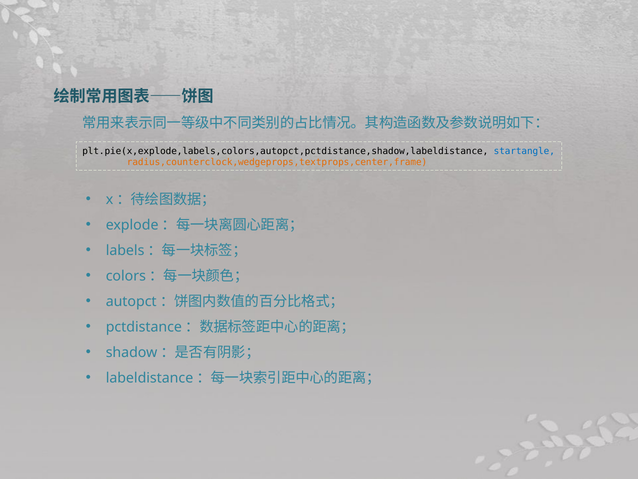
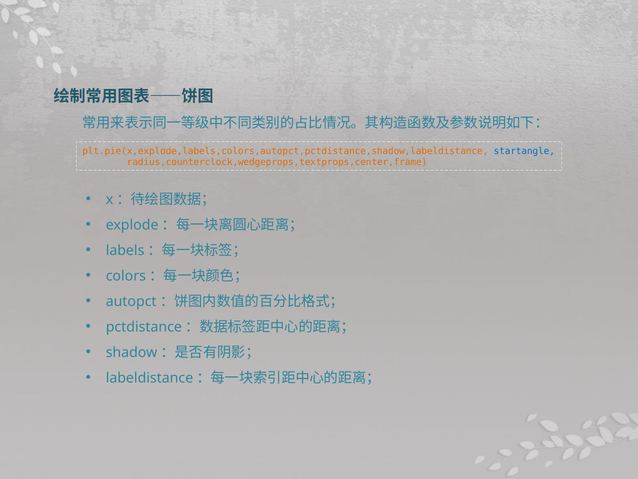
plt.pie(x,explode,labels,colors,autopct,pctdistance,shadow,labeldistance colour: black -> orange (285, 151)
